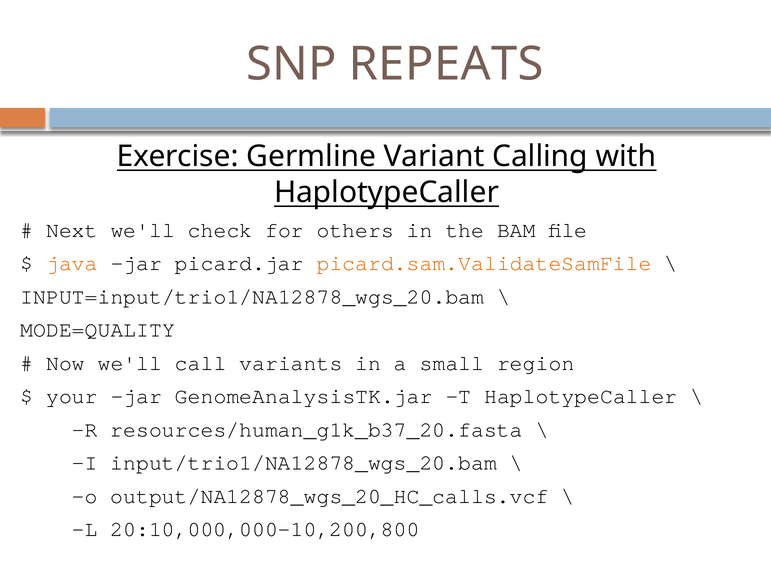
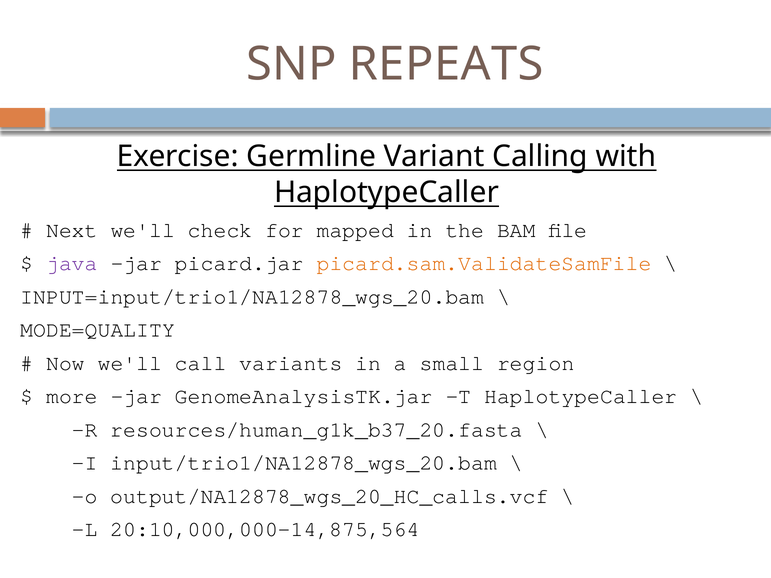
others: others -> mapped (355, 230)
java colour: orange -> purple (72, 264)
your: your -> more (72, 396)
20:10,000,000-10,200,800: 20:10,000,000-10,200,800 -> 20:10,000,000-14,875,564 (265, 529)
